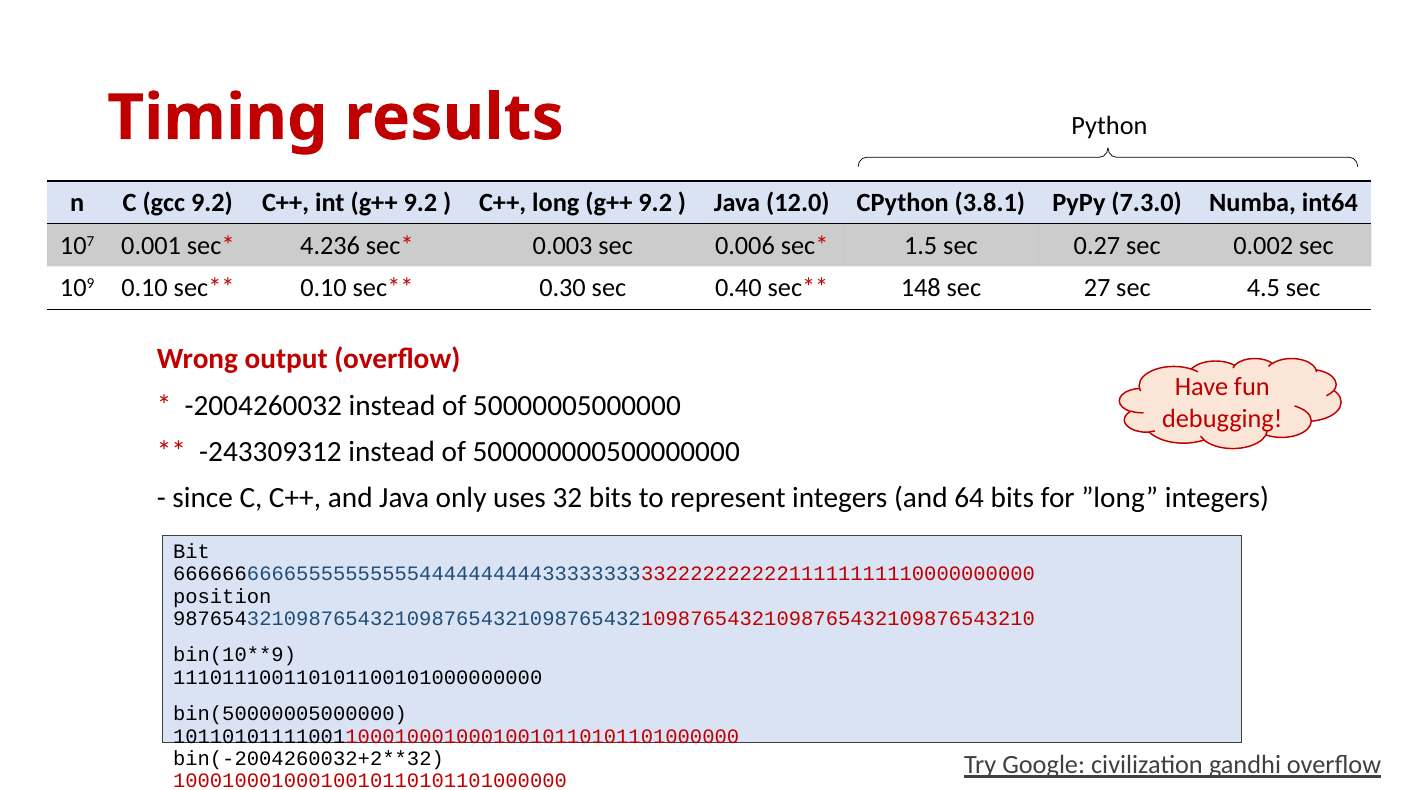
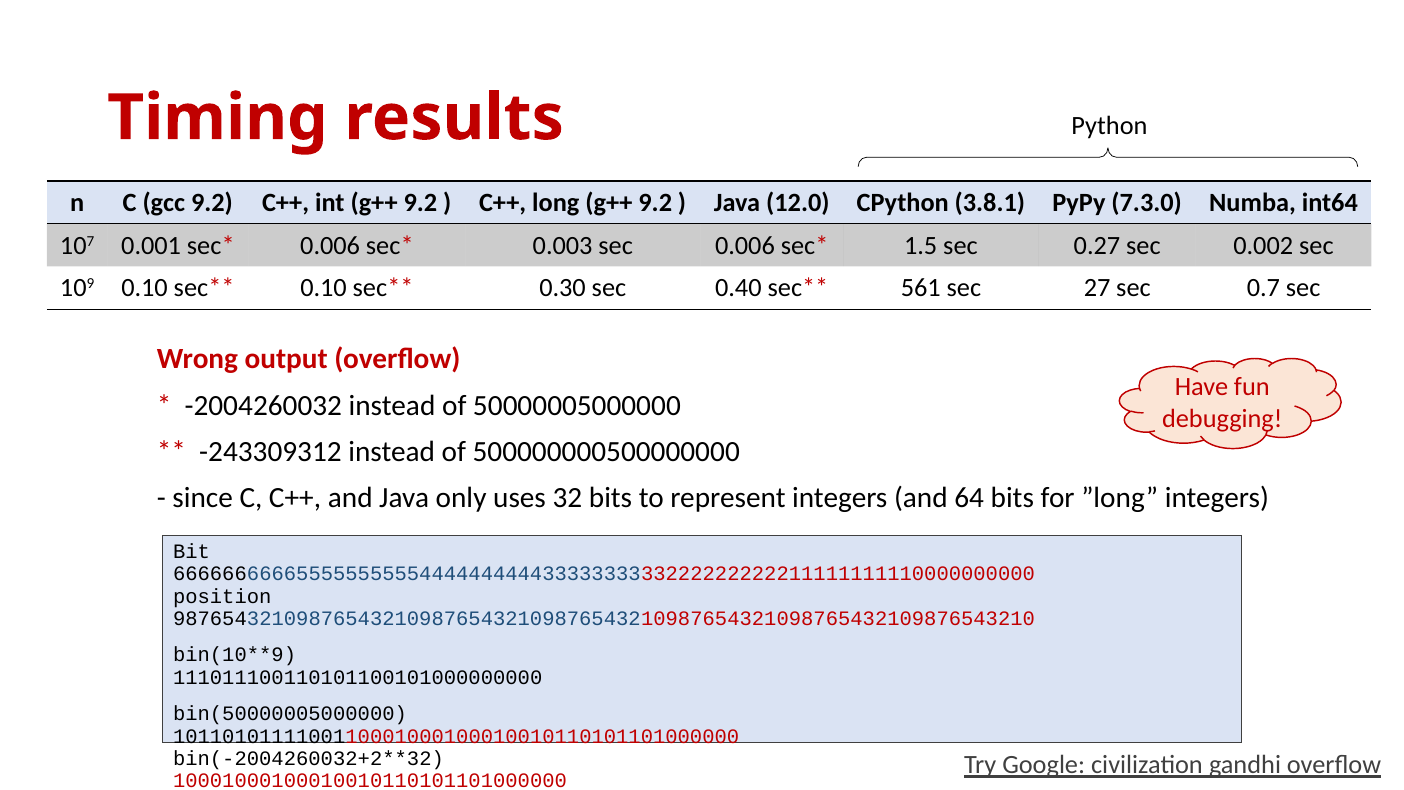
4.236: 4.236 -> 0.006 (330, 245)
148: 148 -> 561 (921, 288)
4.5: 4.5 -> 0.7 (1263, 288)
